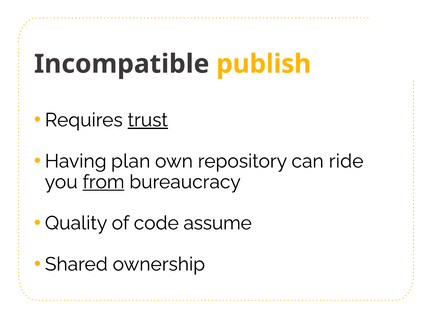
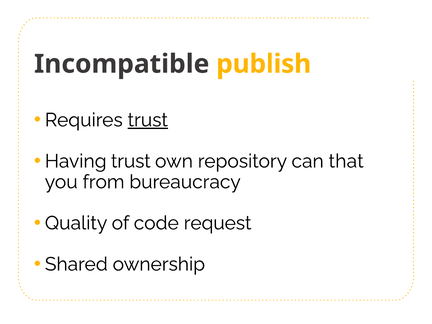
Having plan: plan -> trust (131, 161)
ride: ride -> that (346, 161)
from underline: present -> none (104, 182)
assume: assume -> request (218, 223)
